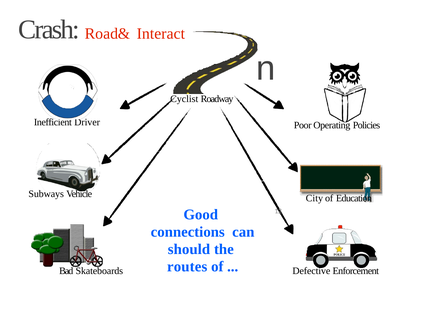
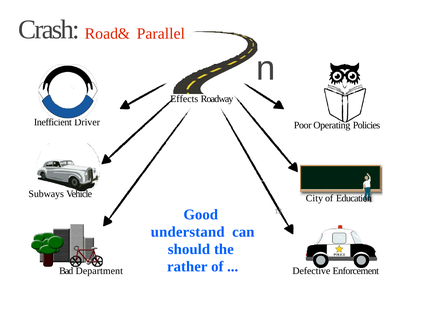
Interact: Interact -> Parallel (161, 33)
Cyclist: Cyclist -> Effects (184, 99)
connections: connections -> understand (188, 232)
routes: routes -> rather (187, 266)
Skateboards: Skateboards -> Department (99, 271)
